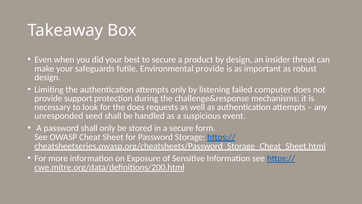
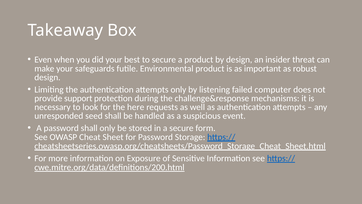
Environmental provide: provide -> product (210, 68)
the does: does -> here (136, 107)
